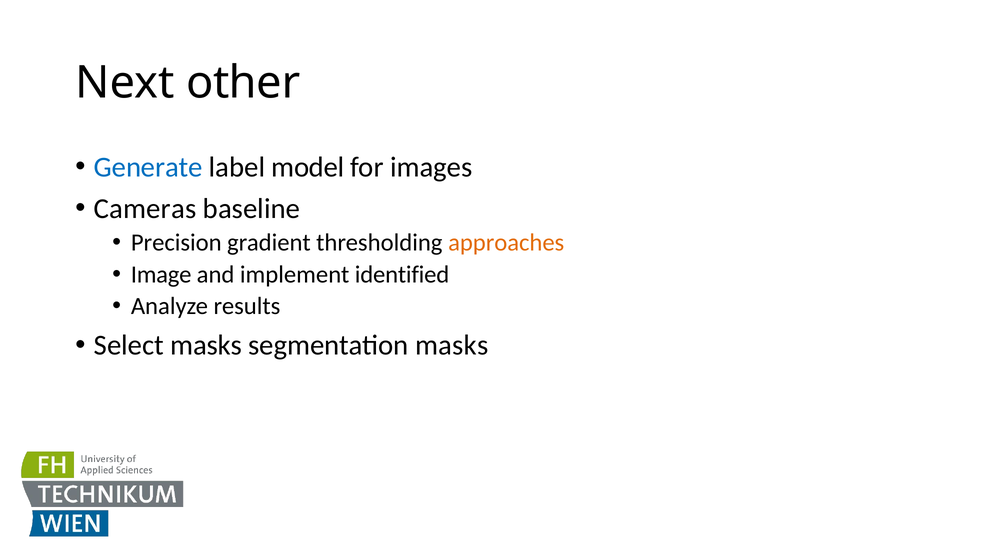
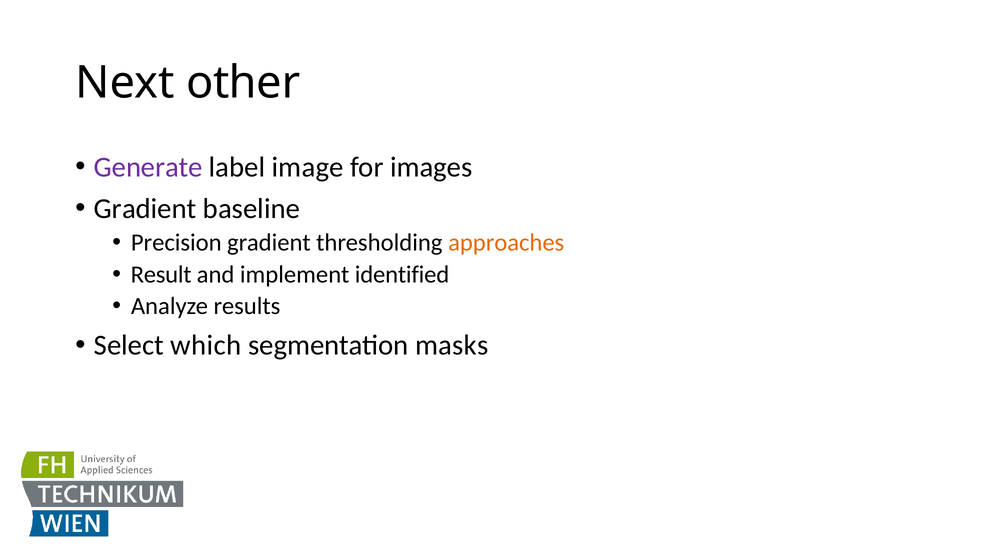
Generate colour: blue -> purple (148, 167)
model: model -> image (308, 167)
Cameras: Cameras -> Gradient (145, 208)
Image: Image -> Result (161, 274)
Select masks: masks -> which (206, 345)
